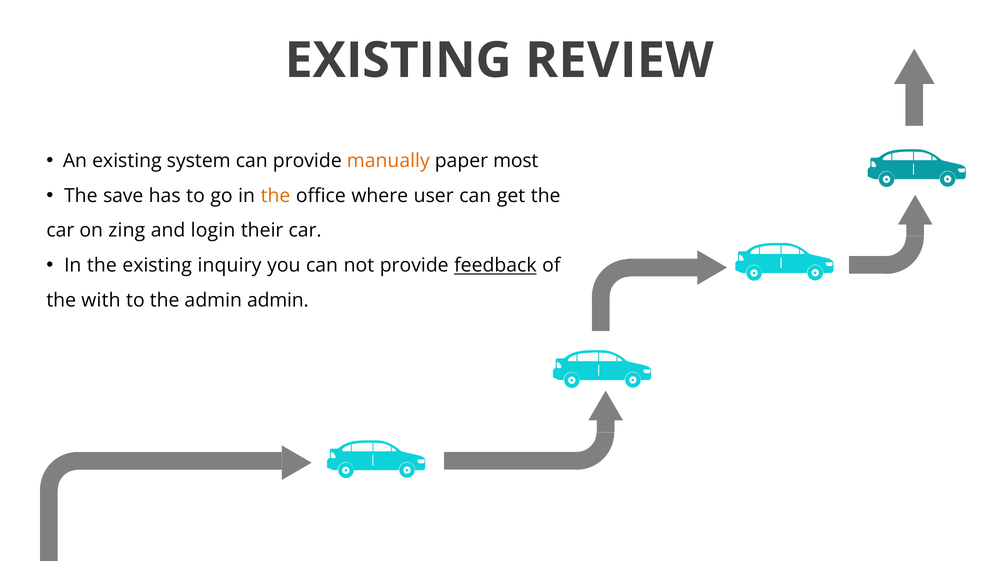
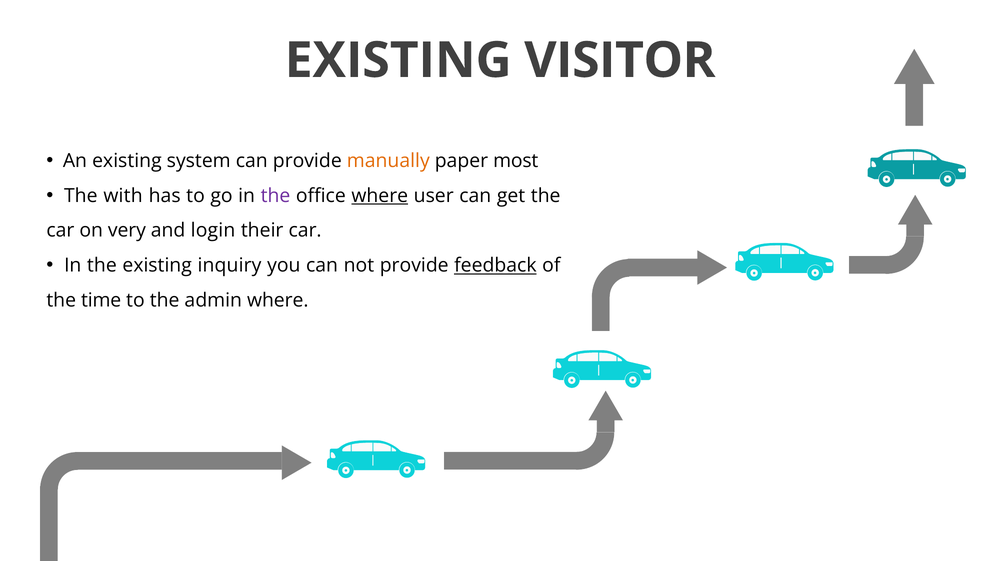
REVIEW: REVIEW -> VISITOR (620, 60)
save: save -> with (123, 196)
the colour: orange -> purple (276, 196)
where underline: none -> present (380, 196)
zing: zing -> very (127, 231)
with: with -> time (101, 300)
admin admin: admin -> where (278, 300)
